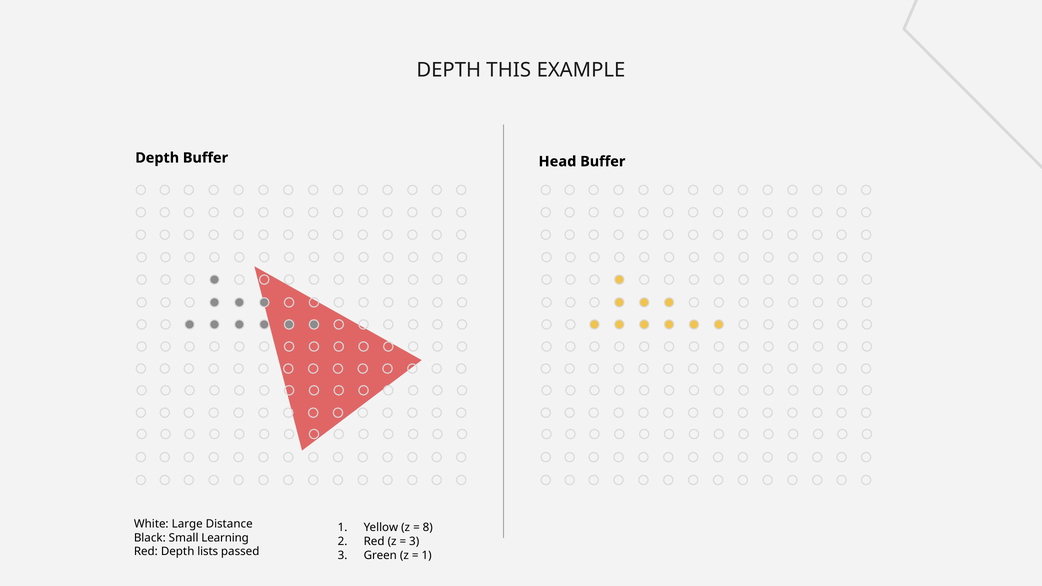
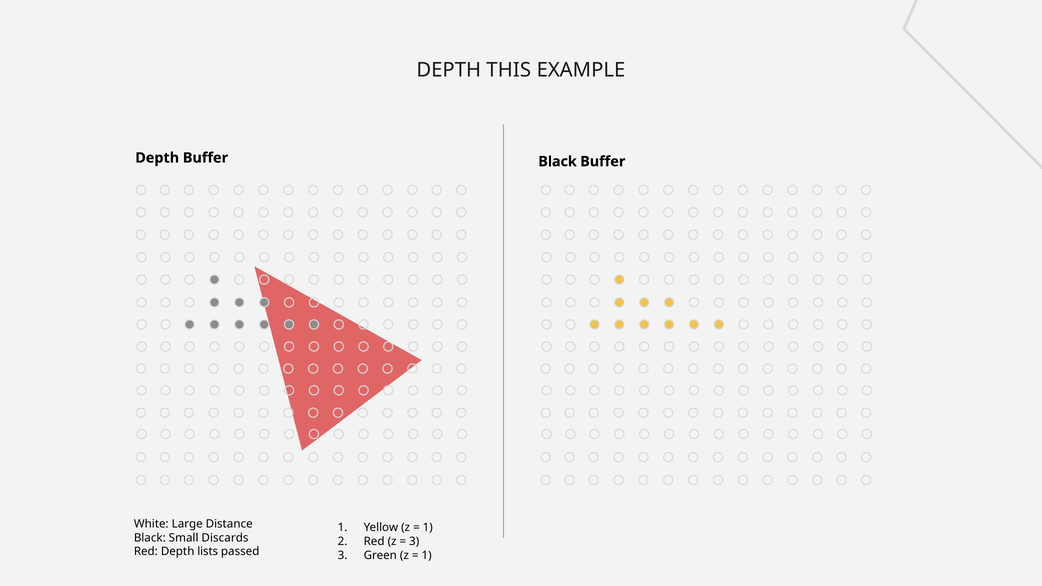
Buffer Head: Head -> Black (558, 162)
8: 8 -> 1 (428, 528)
Learning: Learning -> Discards (225, 538)
